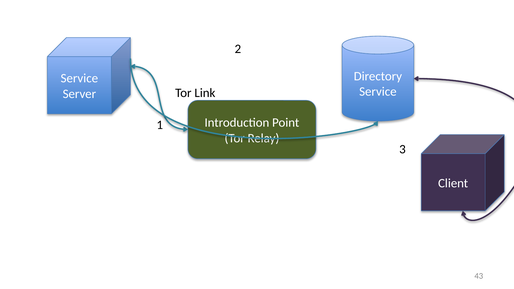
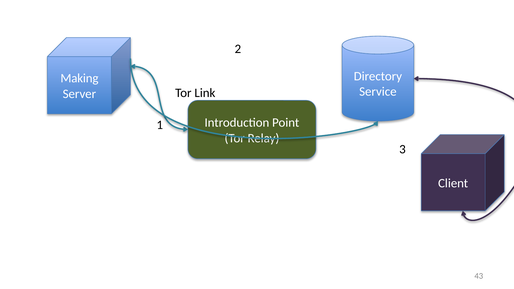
Service: Service -> Making (79, 78)
